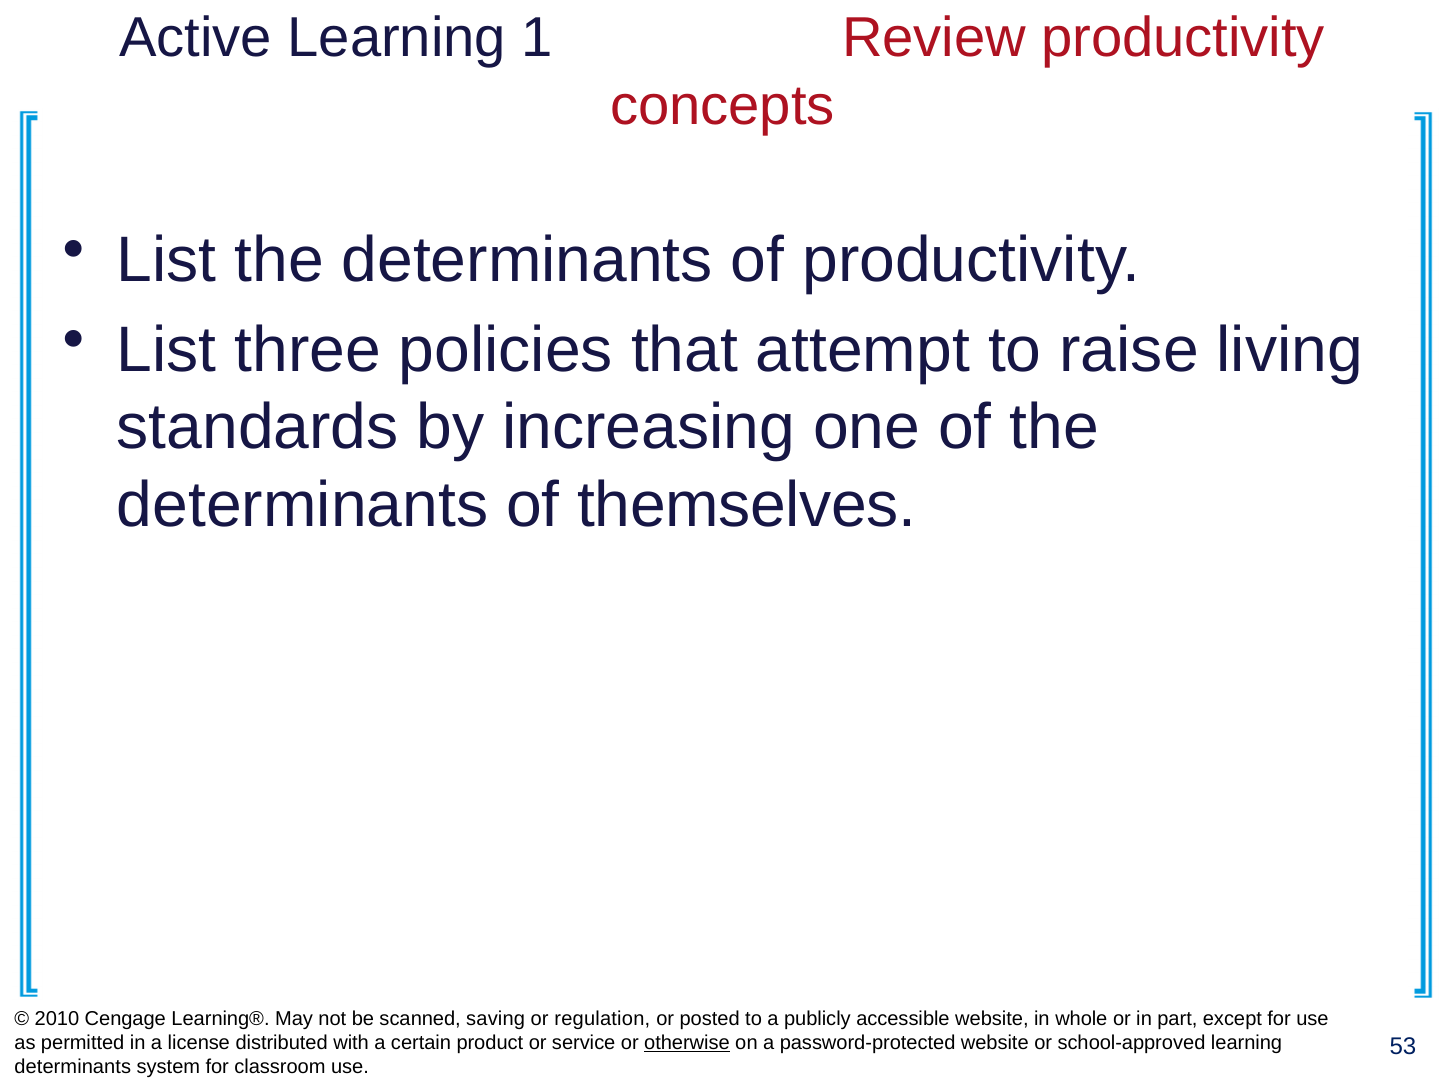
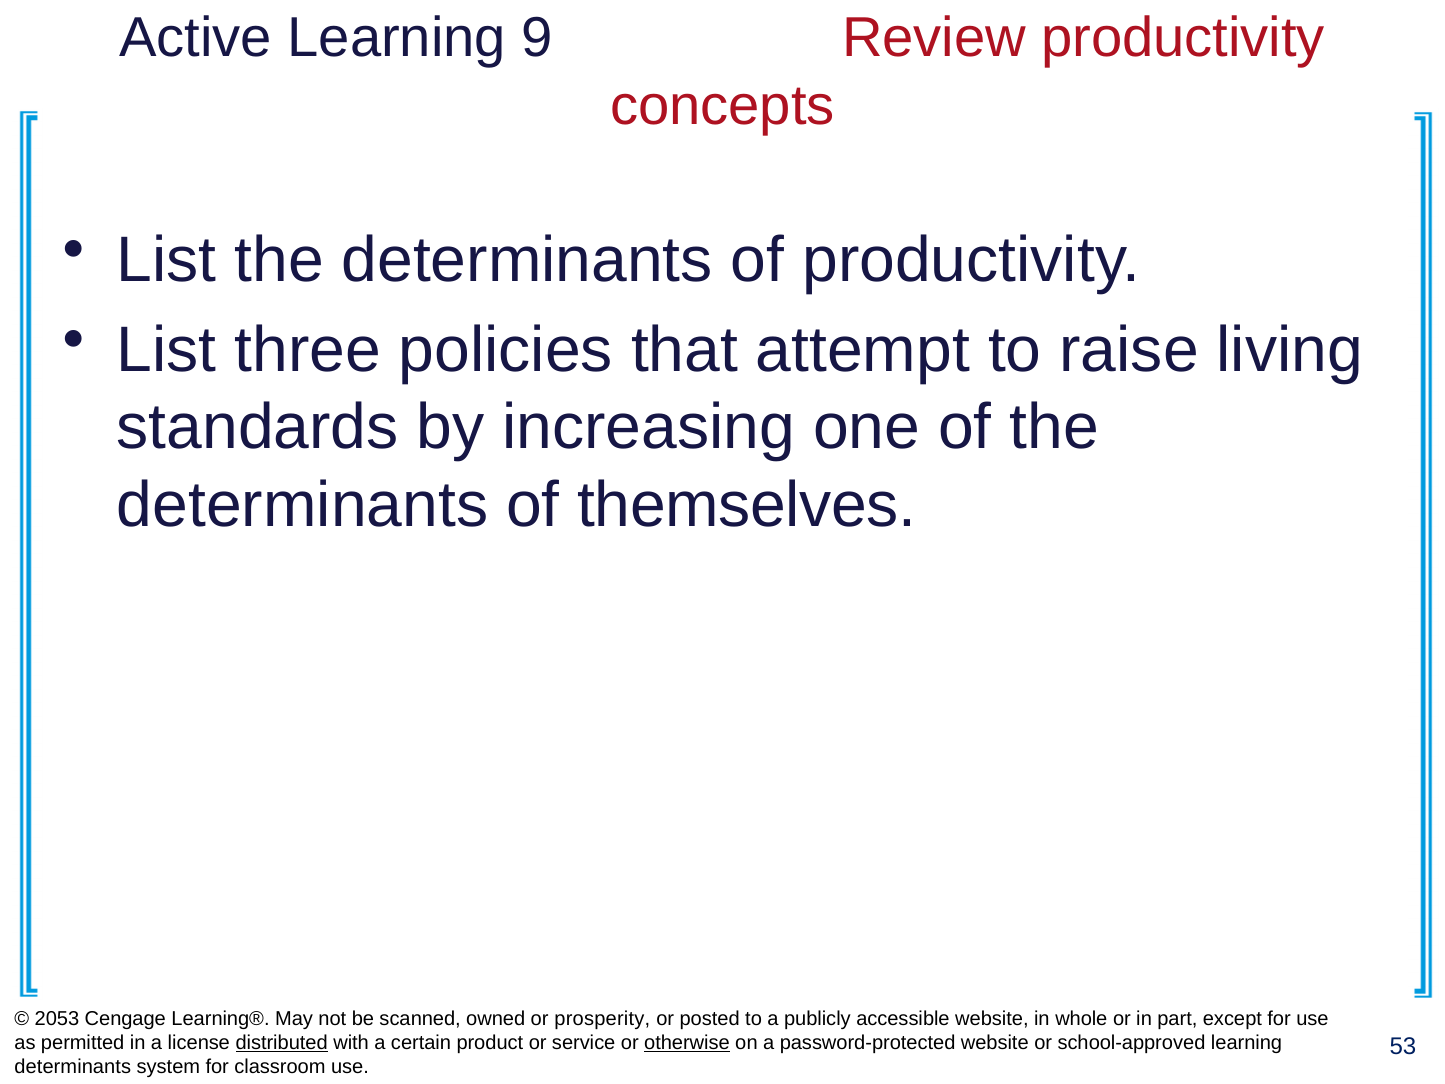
1: 1 -> 9 (537, 38)
2010: 2010 -> 2053 (57, 1019)
saving: saving -> owned (496, 1019)
regulation: regulation -> prosperity (602, 1019)
distributed underline: none -> present (282, 1043)
